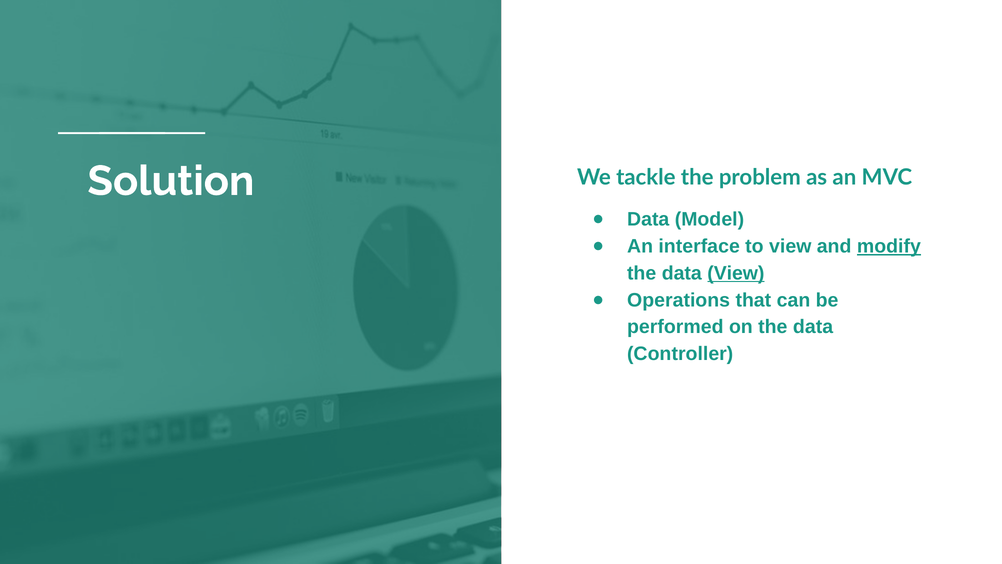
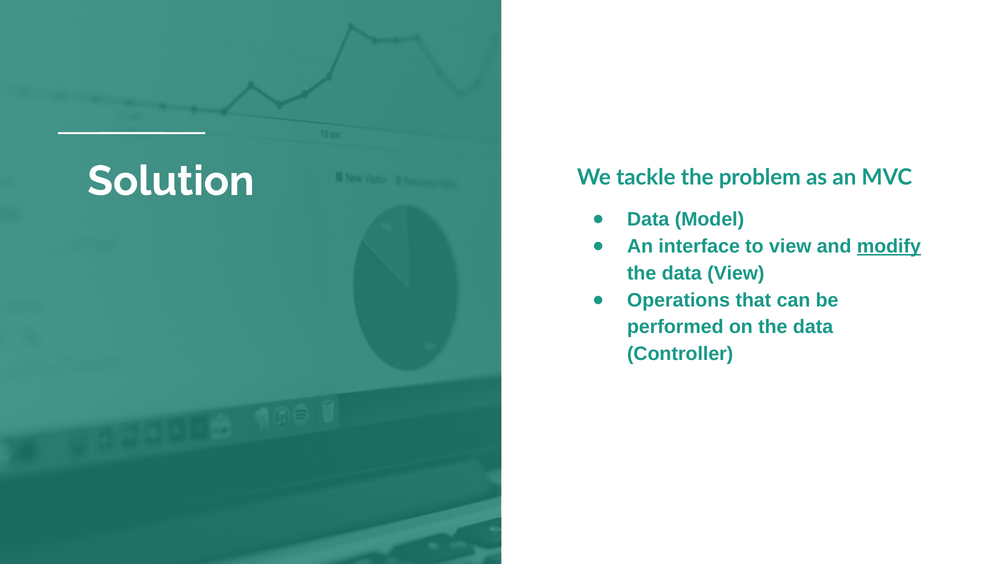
View underline: present -> none (736, 273)
